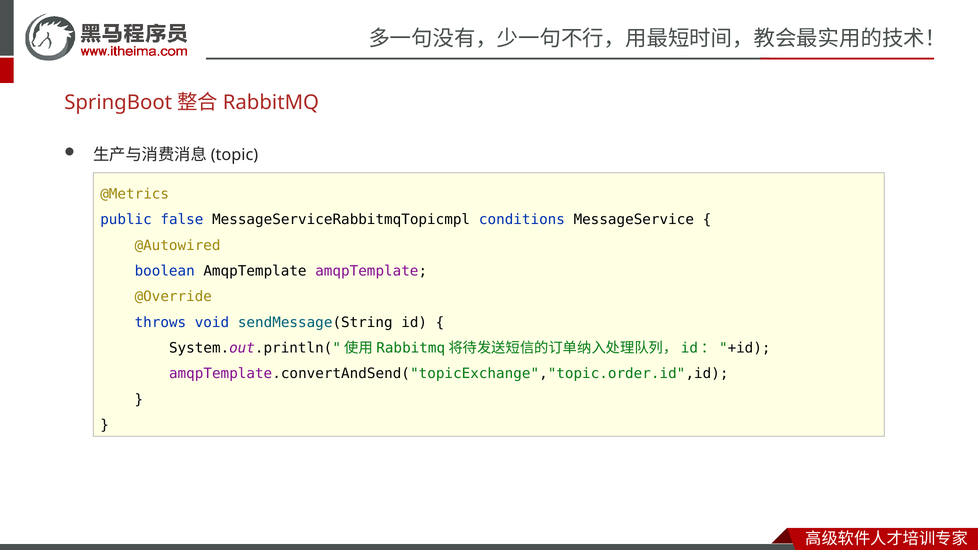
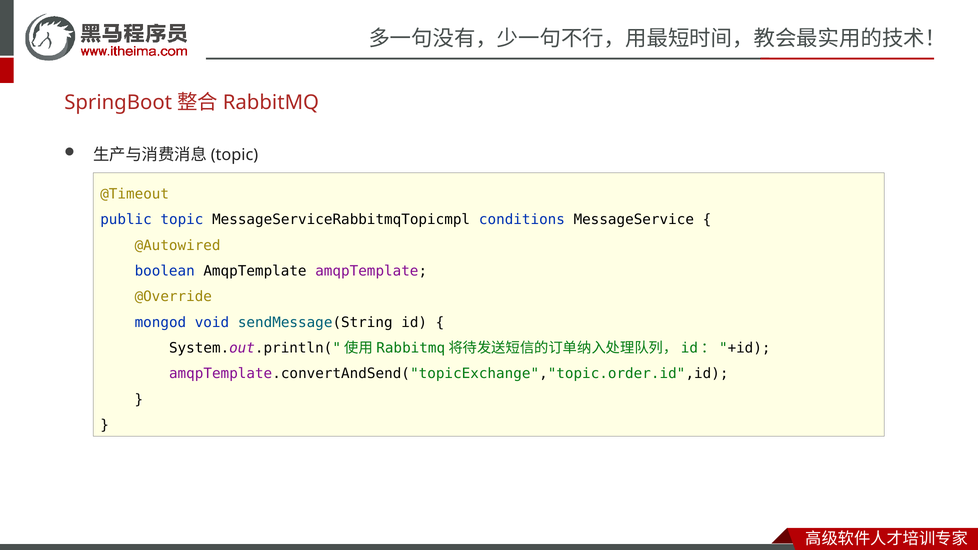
@Metrics: @Metrics -> @Timeout (135, 194)
false: false -> topic (182, 220)
throws: throws -> mongod (160, 323)
